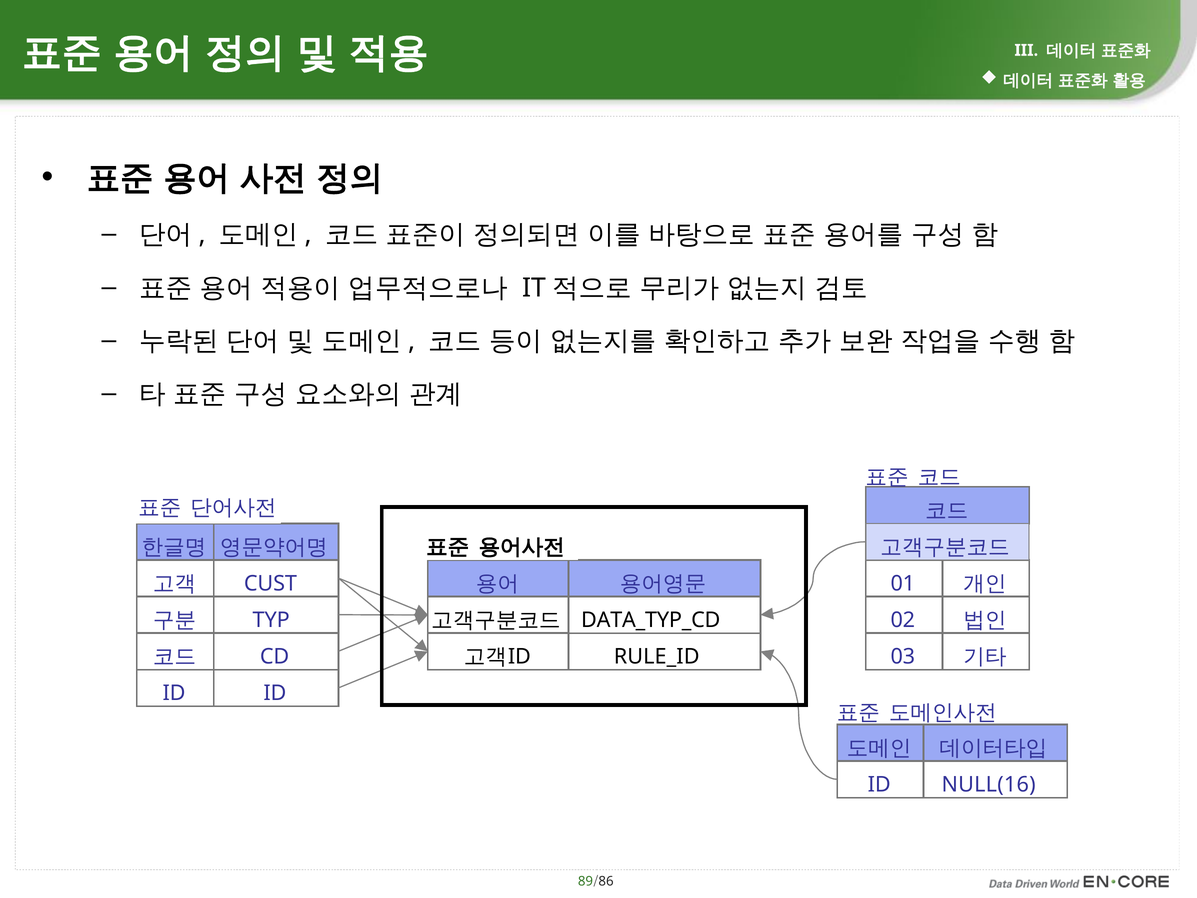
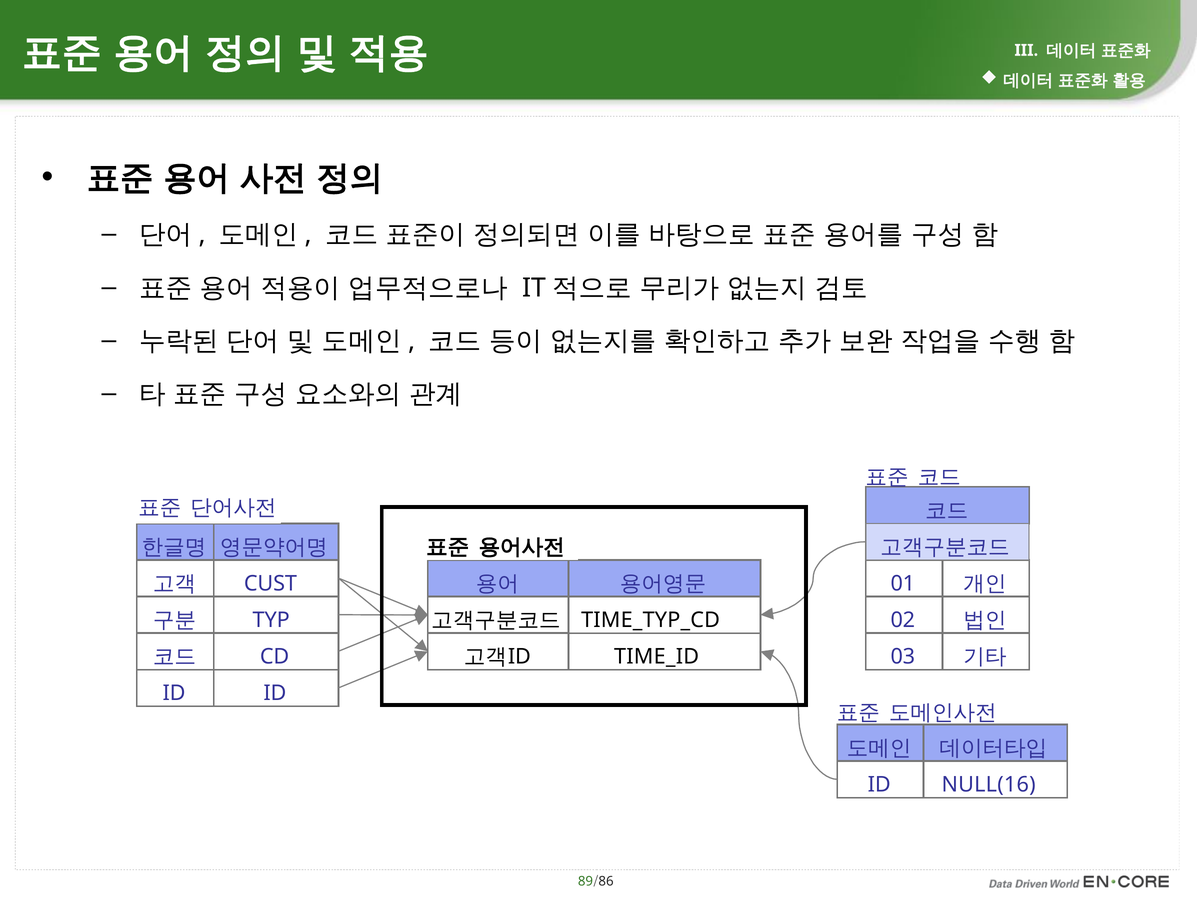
DATA_TYP_CD: DATA_TYP_CD -> TIME_TYP_CD (651, 620)
RULE_ID: RULE_ID -> TIME_ID (657, 656)
